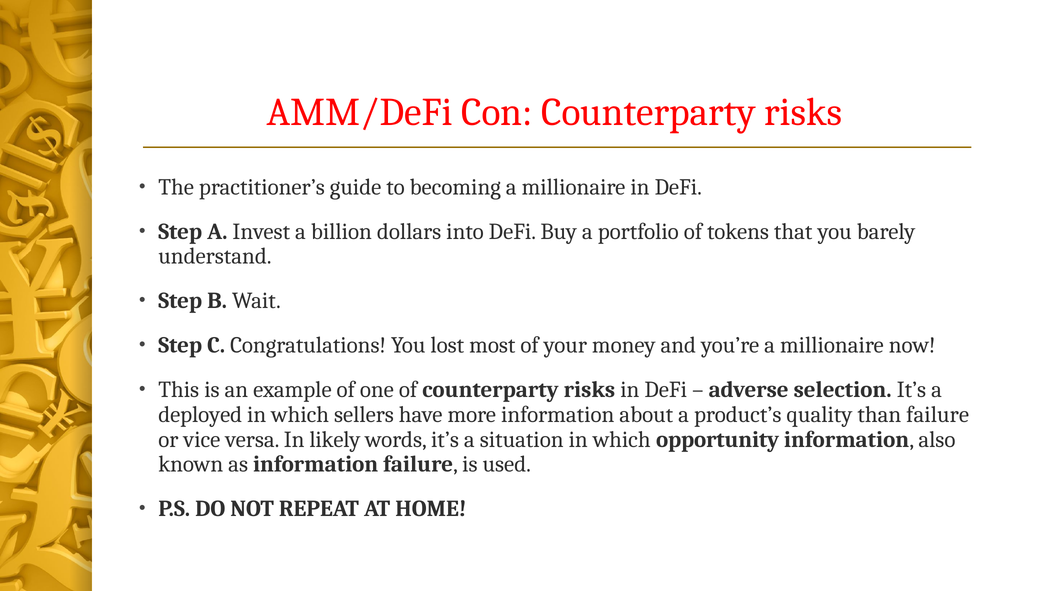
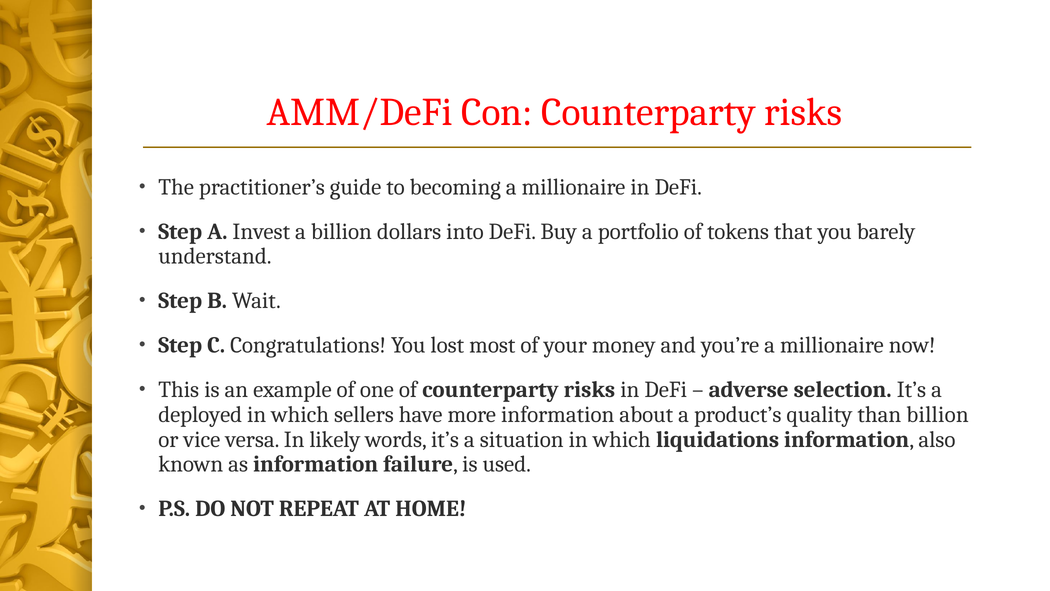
than failure: failure -> billion (938, 414)
opportunity: opportunity -> liquidations (718, 439)
